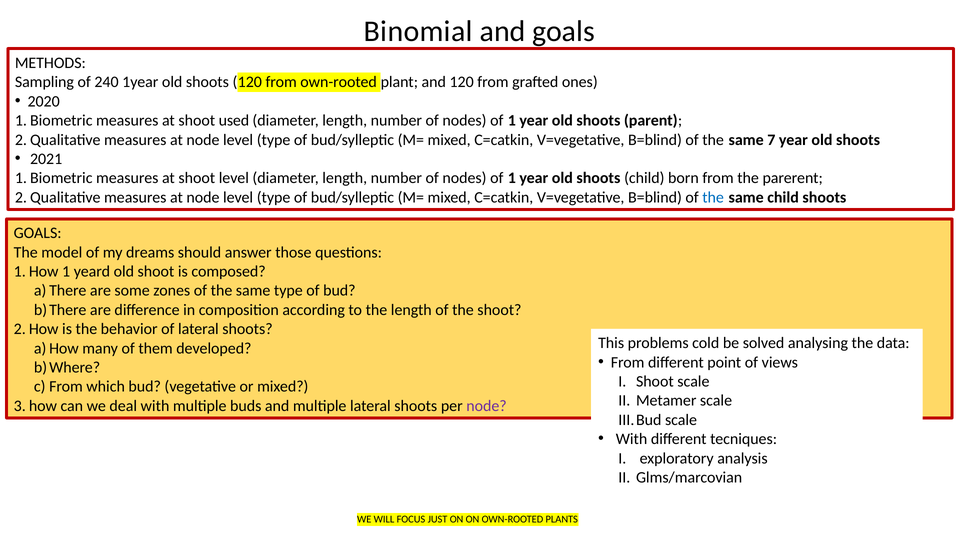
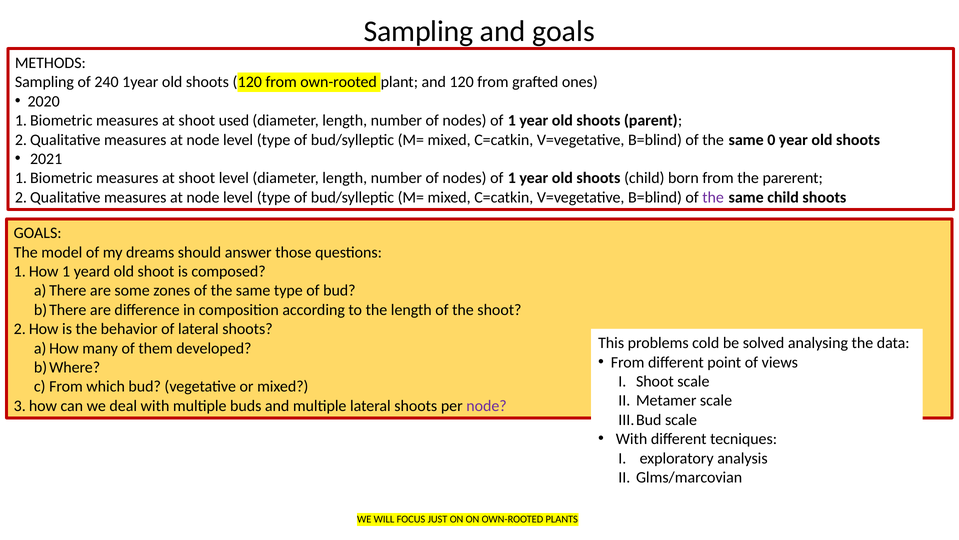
Binomial: Binomial -> Sampling (419, 31)
7: 7 -> 0 (771, 140)
the colour: blue -> purple (713, 197)
